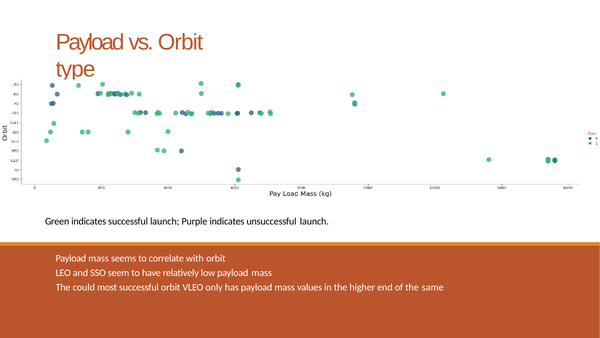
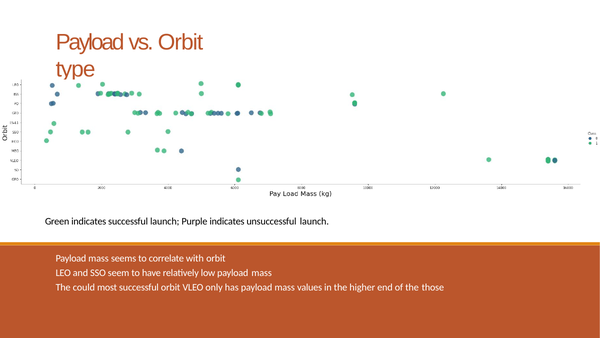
same: same -> those (433, 287)
